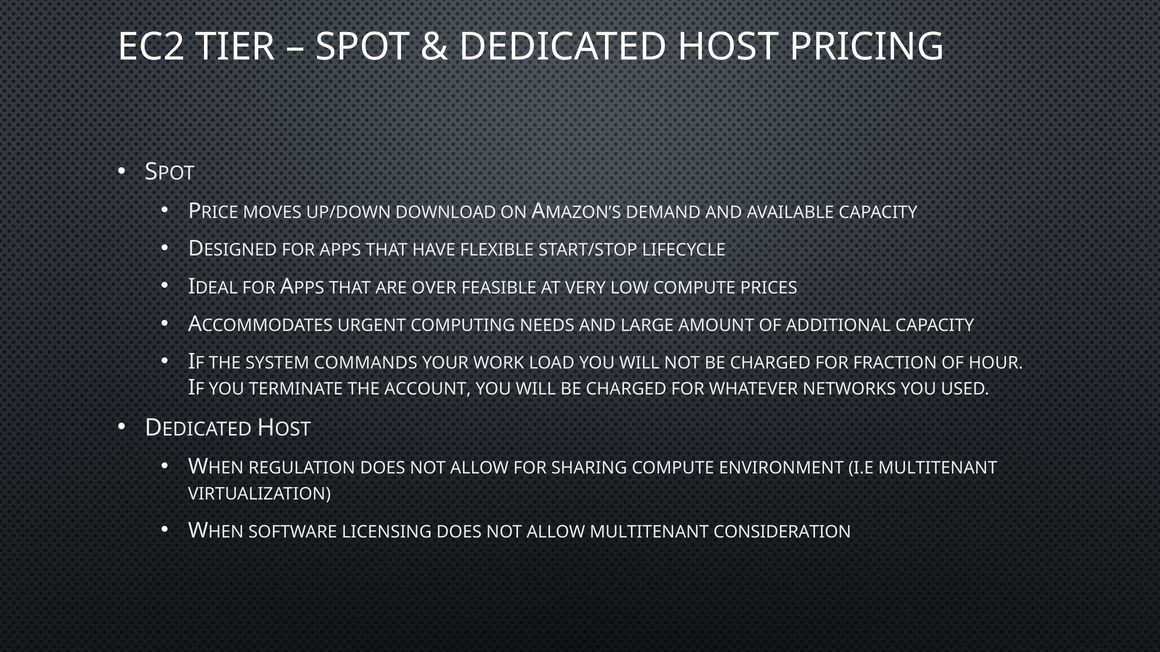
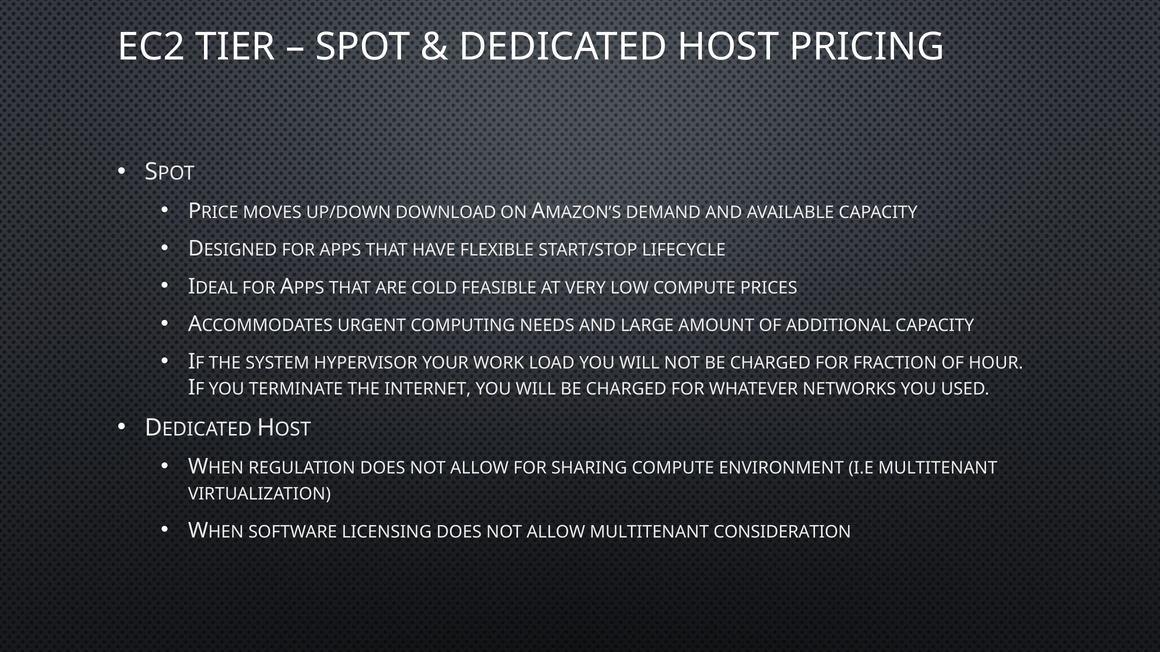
OVER: OVER -> COLD (434, 288)
COMMANDS: COMMANDS -> HYPERVISOR (366, 363)
ACCOUNT: ACCOUNT -> INTERNET (428, 390)
